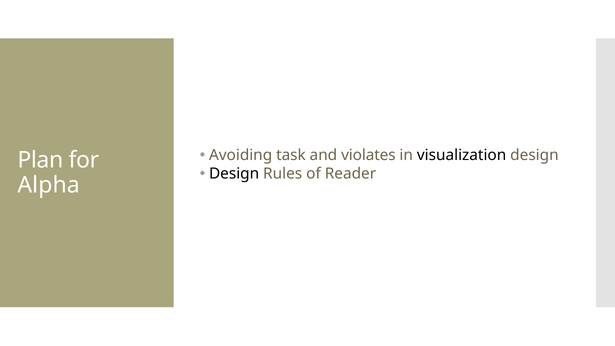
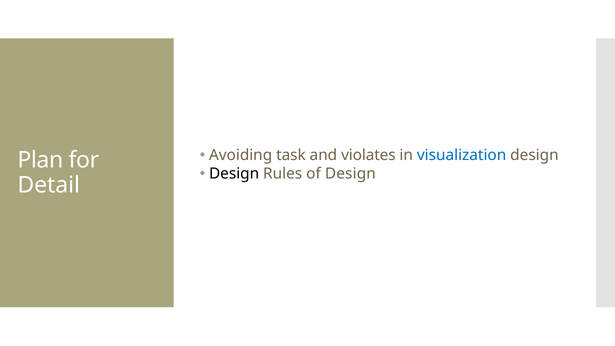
visualization colour: black -> blue (462, 155)
of Reader: Reader -> Design (350, 174)
Alpha: Alpha -> Detail (49, 185)
